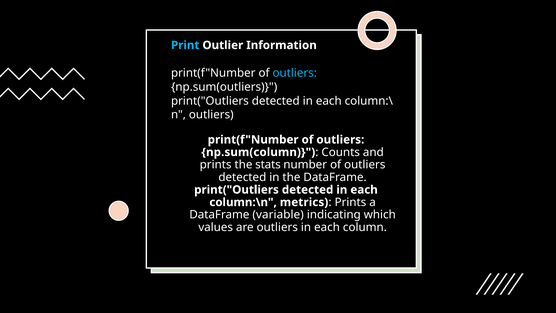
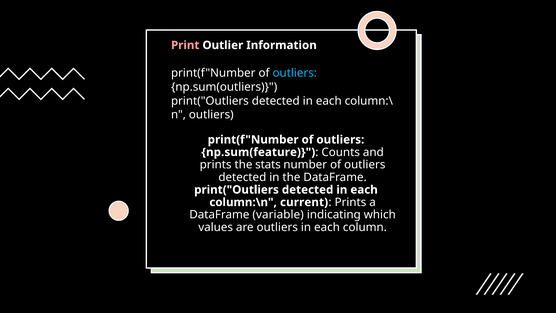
Print colour: light blue -> pink (185, 45)
np.sum(column: np.sum(column -> np.sum(feature (258, 152)
metrics: metrics -> current (304, 202)
